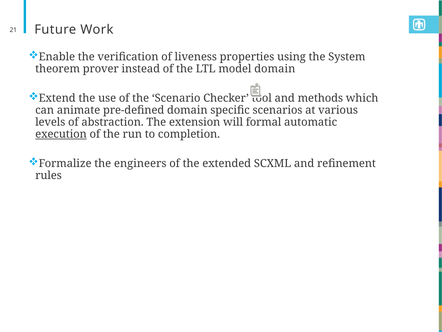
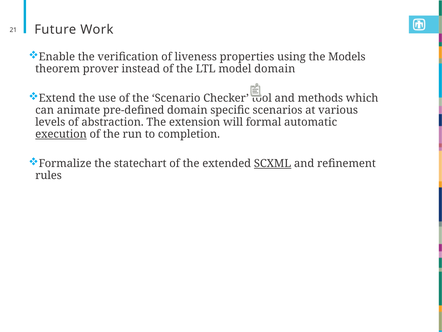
System: System -> Models (347, 57)
engineers: engineers -> statechart (140, 163)
SCXML underline: none -> present (273, 163)
